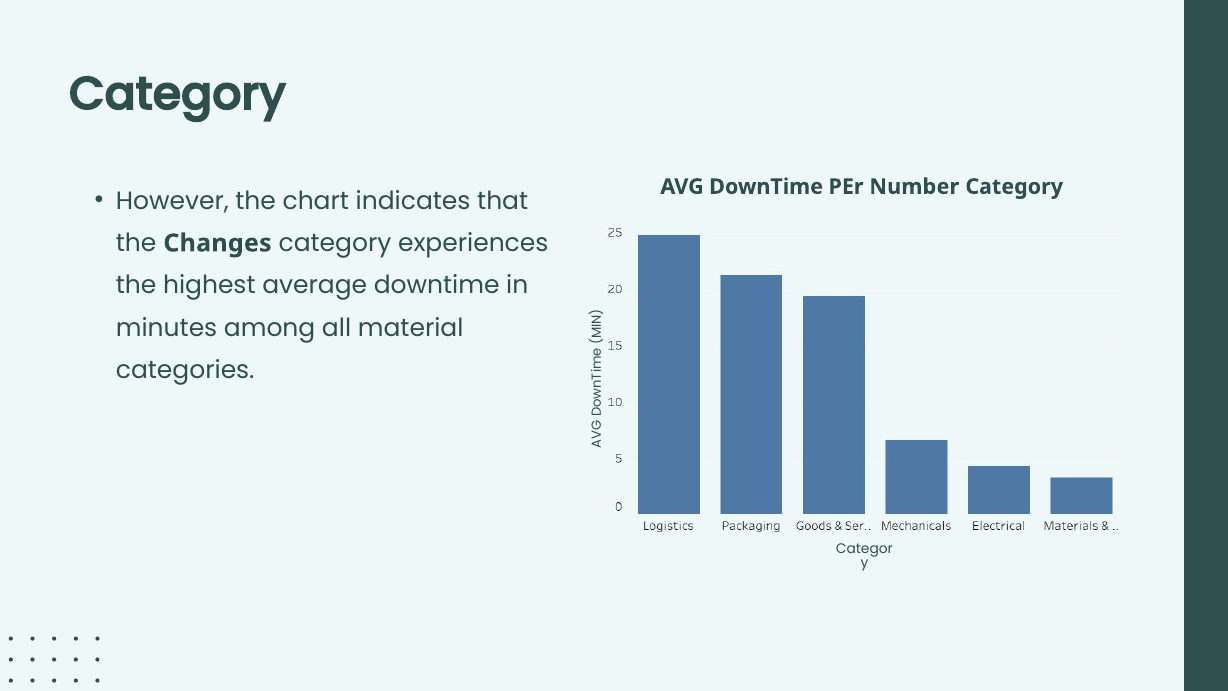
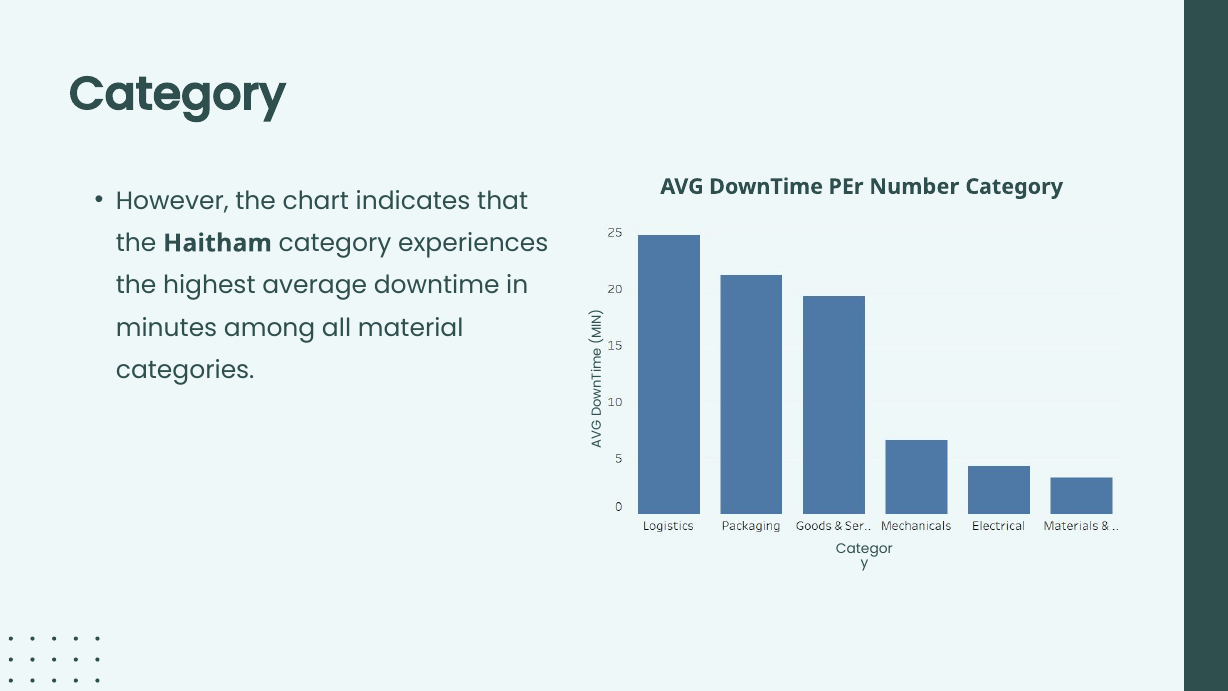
Changes: Changes -> Haitham (218, 243)
